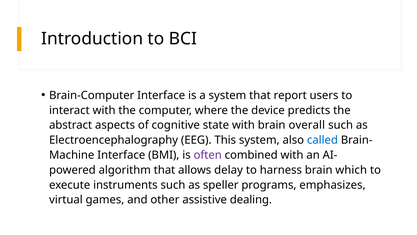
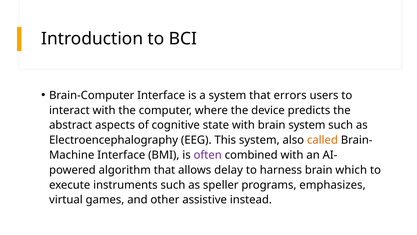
report: report -> errors (290, 95)
brain overall: overall -> system (307, 125)
called colour: blue -> orange (322, 140)
dealing: dealing -> instead (251, 200)
